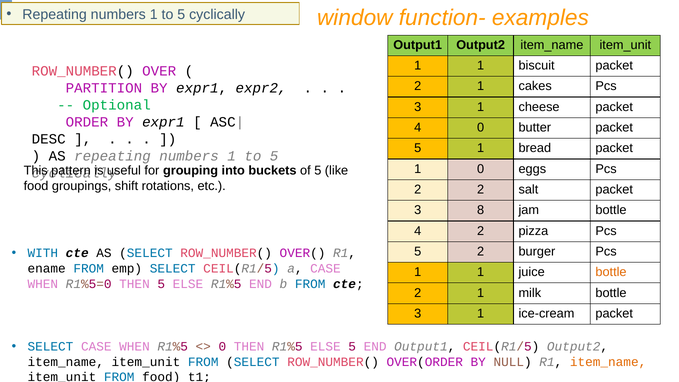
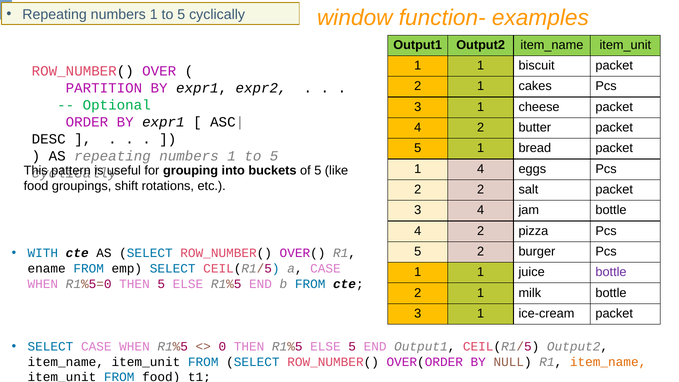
0: 0 -> 2 (481, 128)
1 0: 0 -> 4 (481, 169)
3 8: 8 -> 4 (481, 210)
bottle colour: orange -> purple (611, 272)
